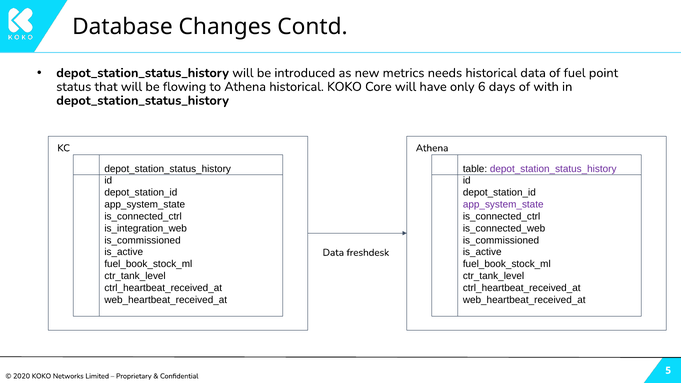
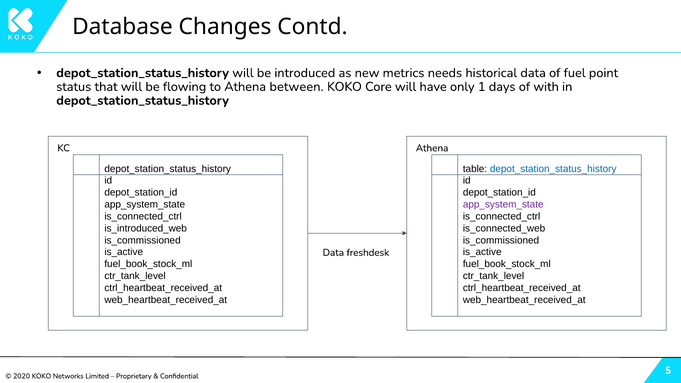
Athena historical: historical -> between (296, 87)
6: 6 -> 1 (482, 87)
depot_station_status_history colour: purple -> blue (553, 169)
is_integration_web: is_integration_web -> is_introduced_web (146, 228)
